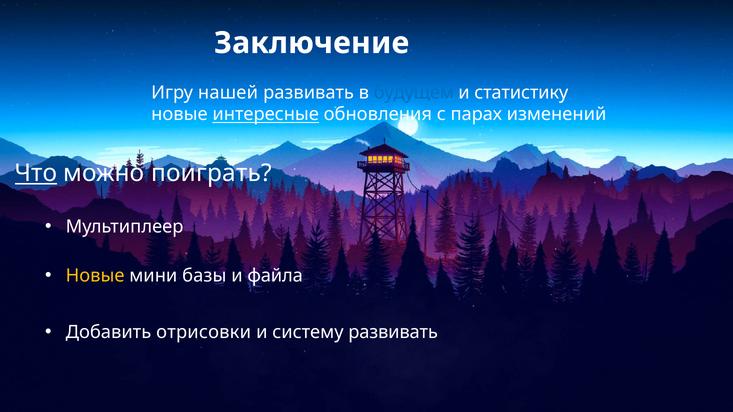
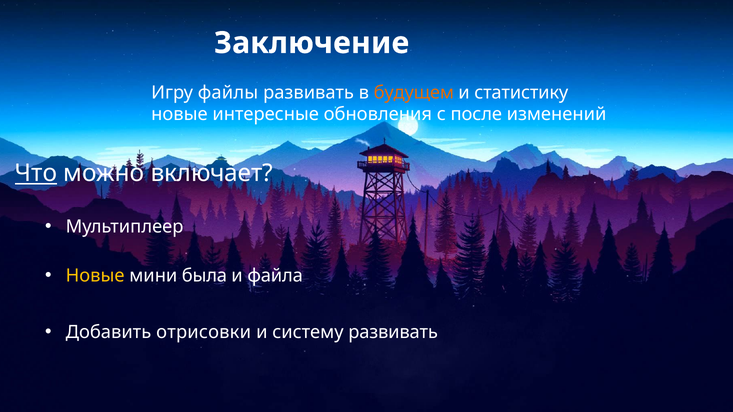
нашей: нашей -> файлы (228, 93)
будущем colour: blue -> orange (414, 93)
интересные underline: present -> none (266, 115)
парах: парах -> после (476, 115)
поиграть: поиграть -> включает (212, 173)
базы: базы -> была (204, 276)
